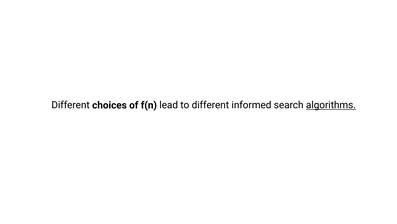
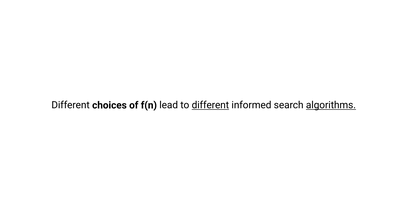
different underline: none -> present (210, 105)
